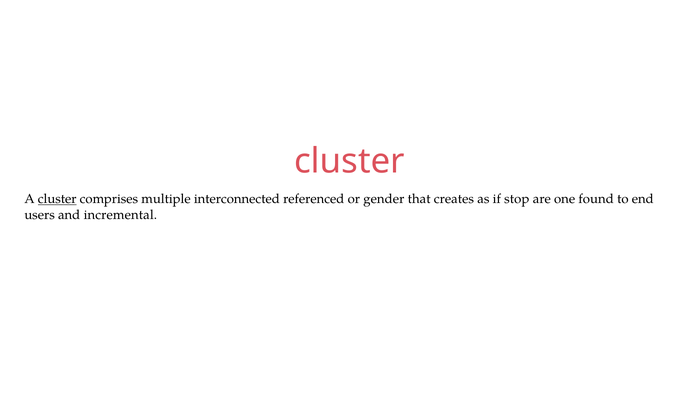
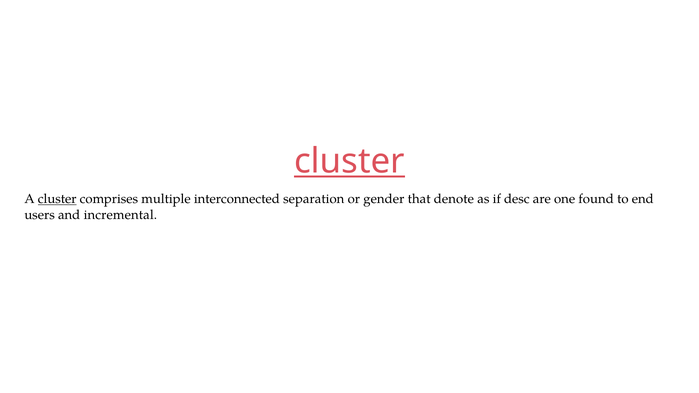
cluster underline: none -> present (349, 161)
referenced: referenced -> separation (314, 199)
creates: creates -> denote (454, 199)
stop: stop -> desc (517, 199)
